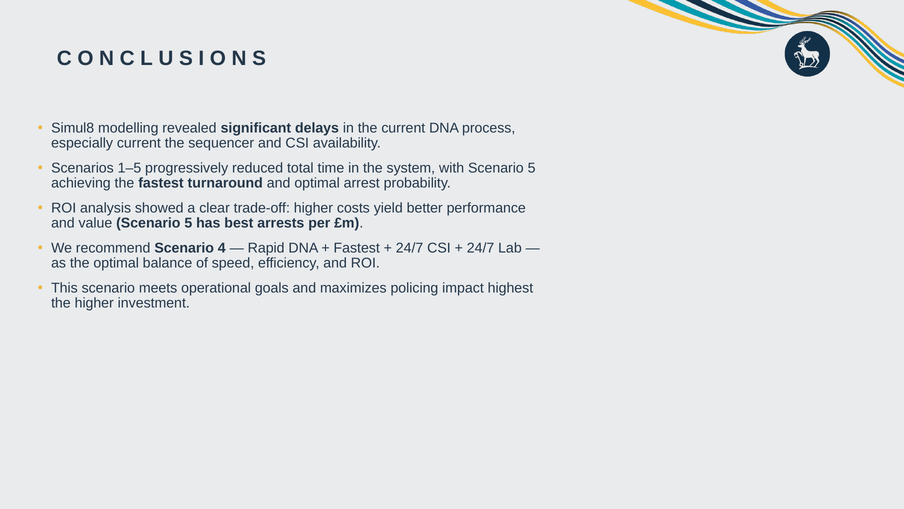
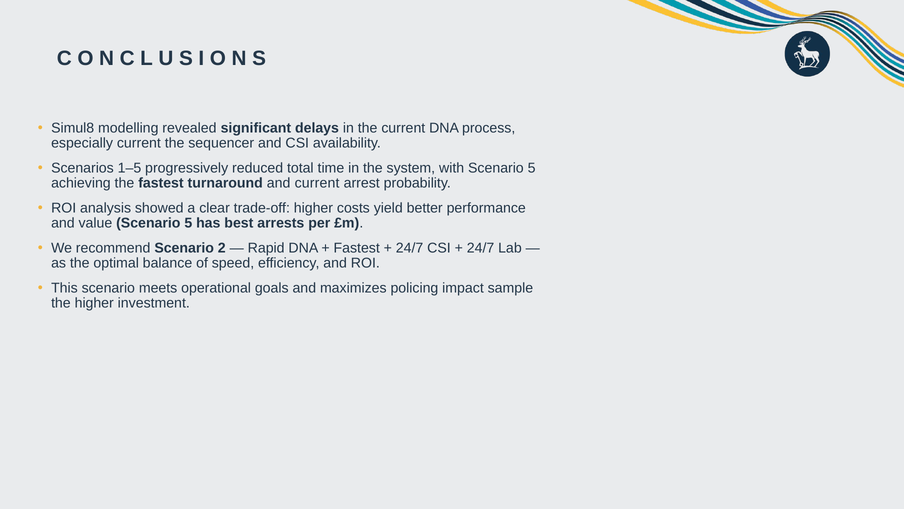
and optimal: optimal -> current (317, 183)
4: 4 -> 2 (222, 248)
highest: highest -> sample (510, 288)
